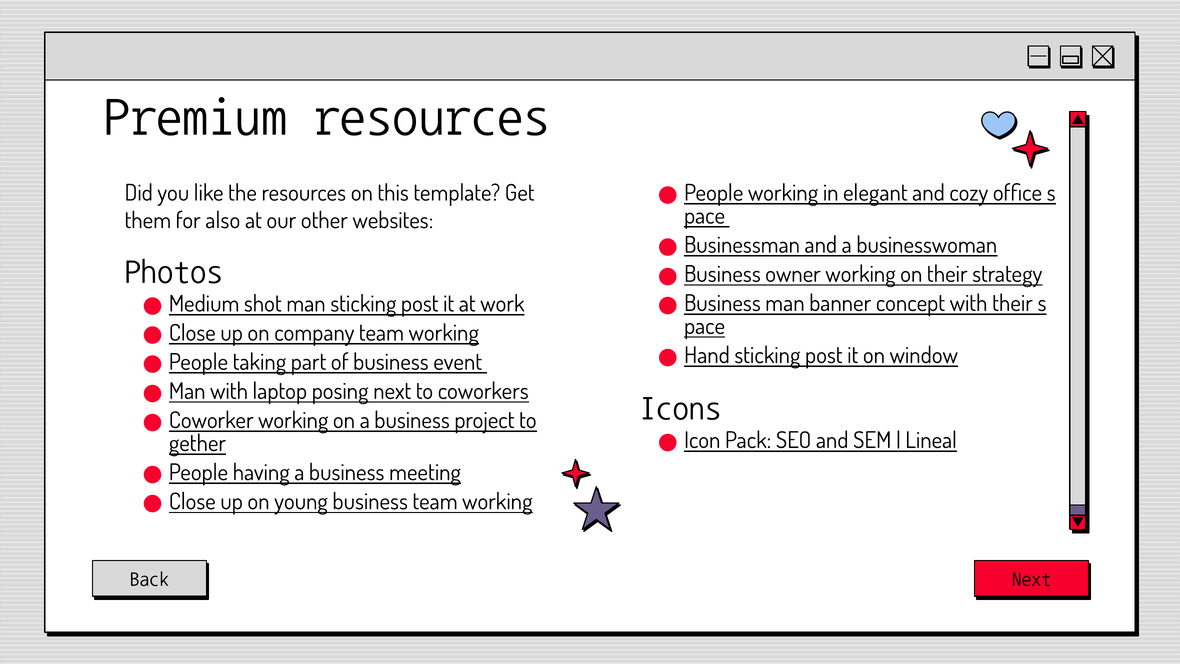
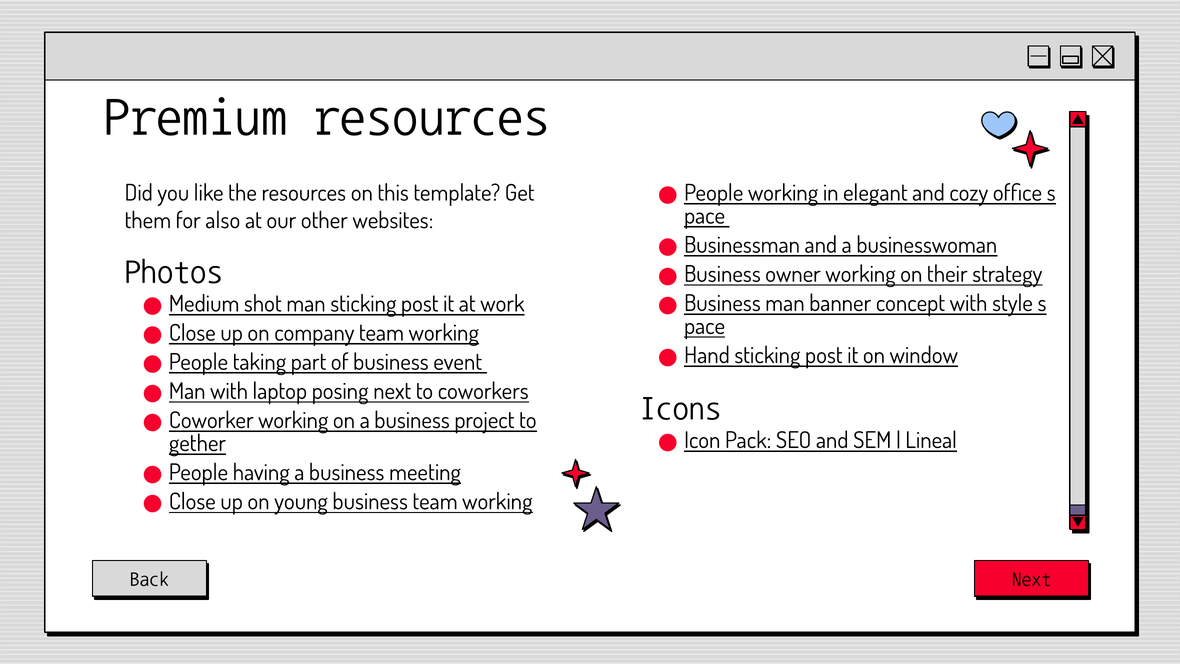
with their: their -> style (1012, 303)
